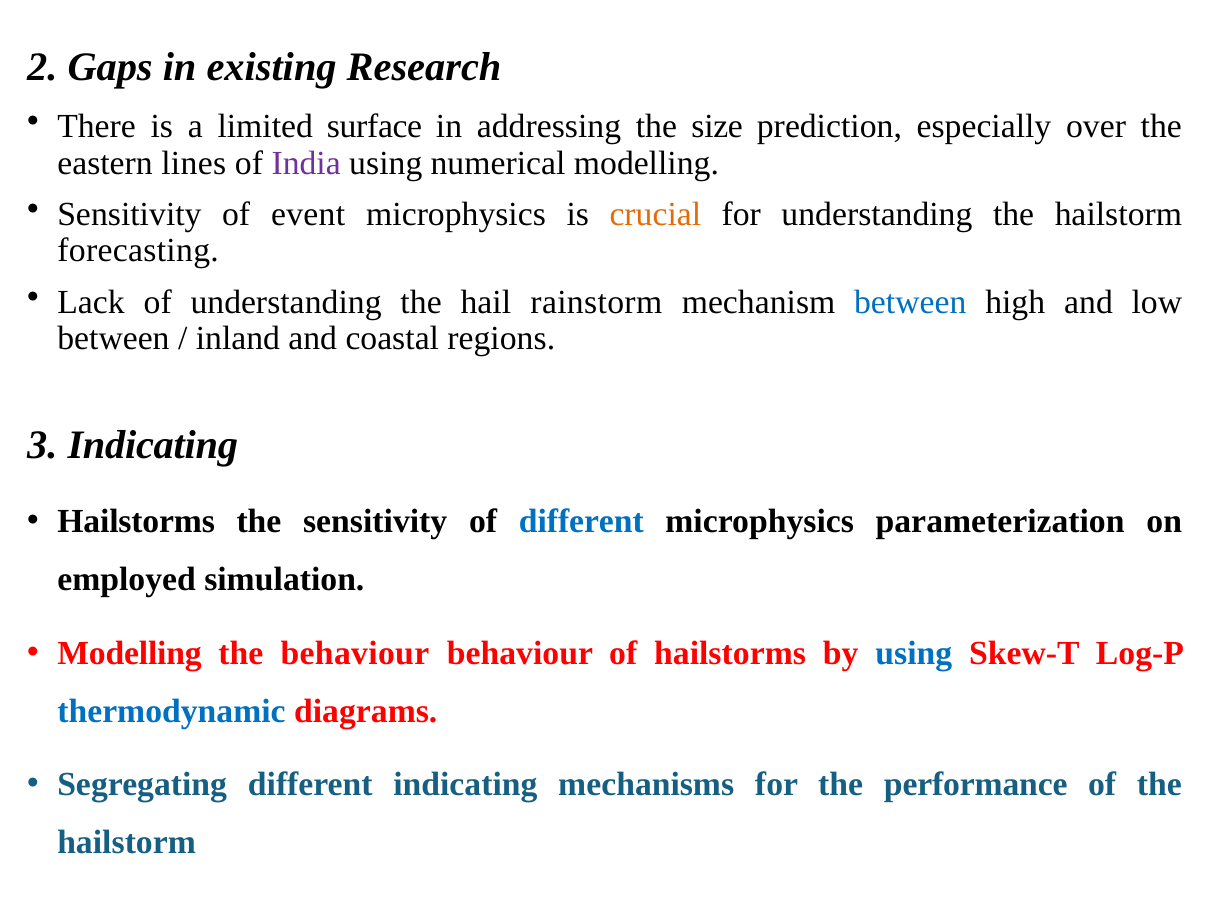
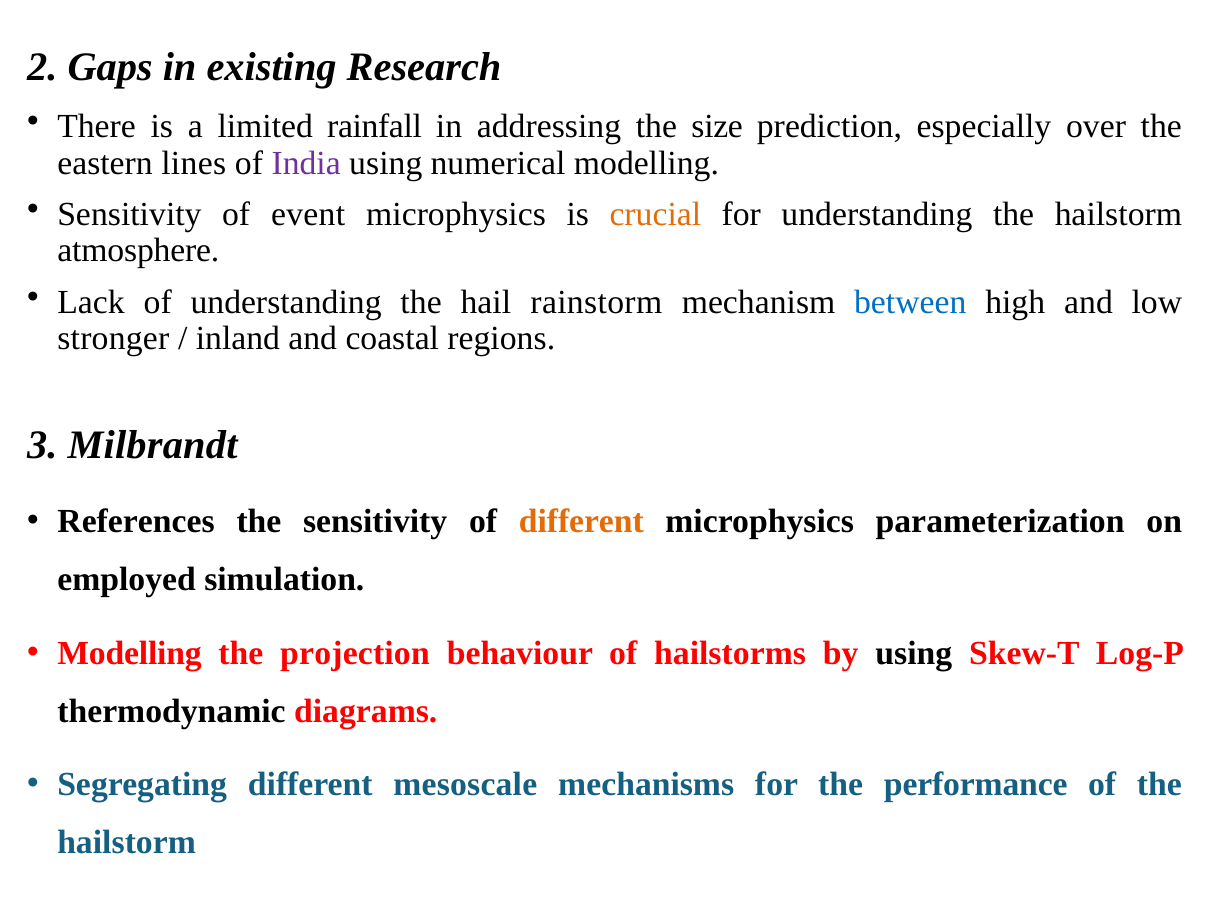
surface: surface -> rainfall (375, 127)
forecasting: forecasting -> atmosphere (138, 251)
between: between -> stronger (113, 339)
3 Indicating: Indicating -> Milbrandt (153, 445)
Hailstorms: Hailstorms -> References (136, 522)
different colour: blue -> orange (581, 522)
the behaviour: behaviour -> projection (355, 653)
using colour: blue -> black (914, 653)
thermodynamic colour: blue -> black (172, 711)
different indicating: indicating -> mesoscale (465, 785)
